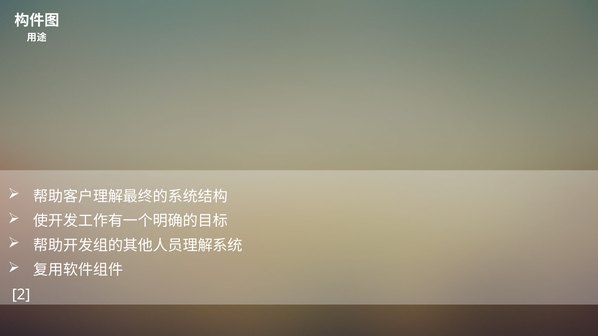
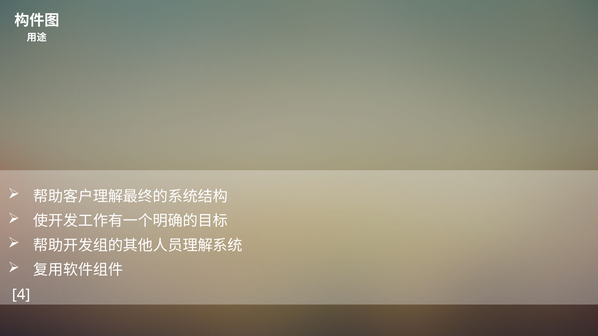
2: 2 -> 4 (21, 295)
